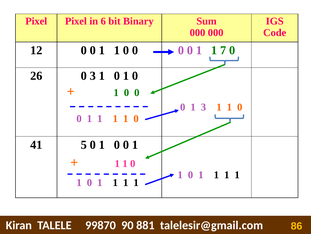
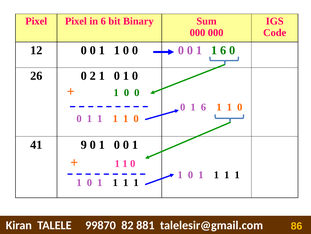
1 1 7: 7 -> 6 (223, 50)
0 3: 3 -> 2 (93, 76)
0 1 3: 3 -> 6 (203, 107)
5: 5 -> 9 (84, 144)
90: 90 -> 82 (127, 225)
